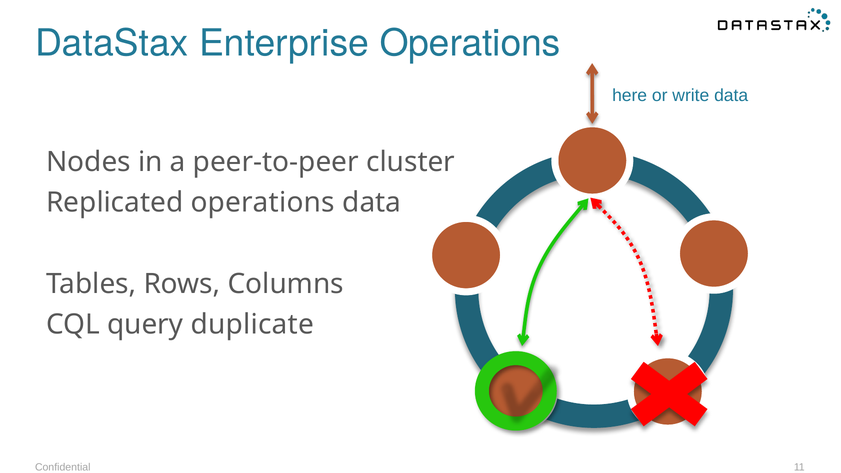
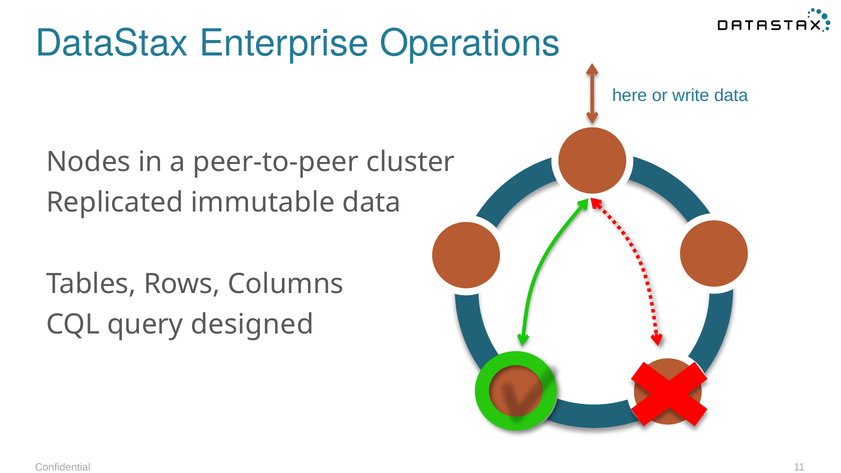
Replicated operations: operations -> immutable (263, 202)
duplicate: duplicate -> designed (252, 324)
